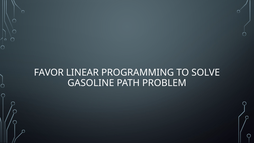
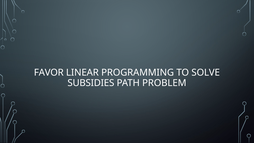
GASOLINE: GASOLINE -> SUBSIDIES (91, 83)
